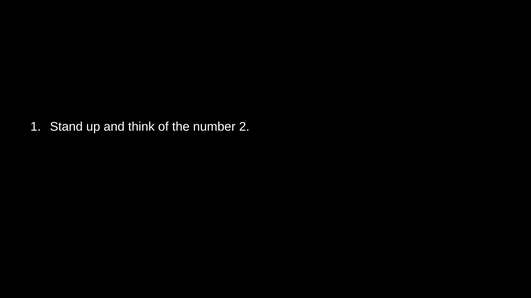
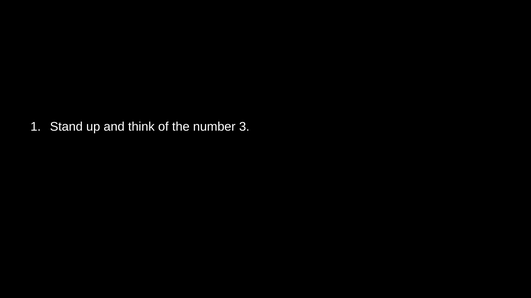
2: 2 -> 3 (244, 127)
